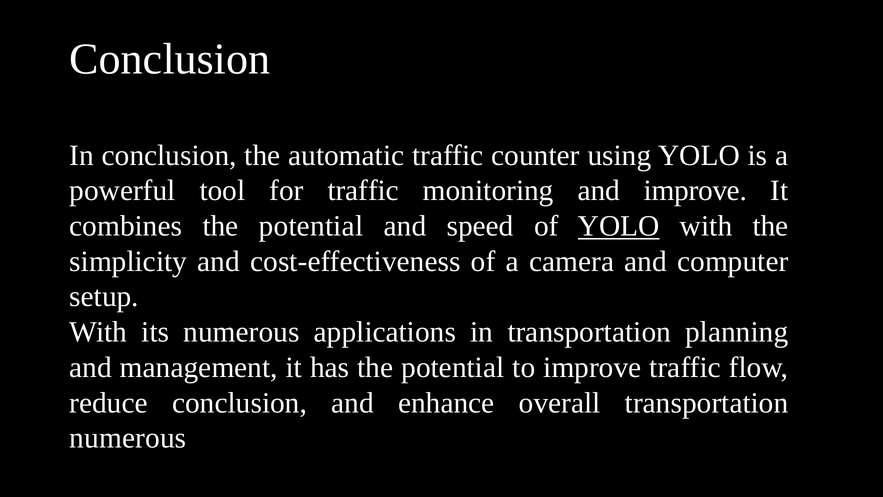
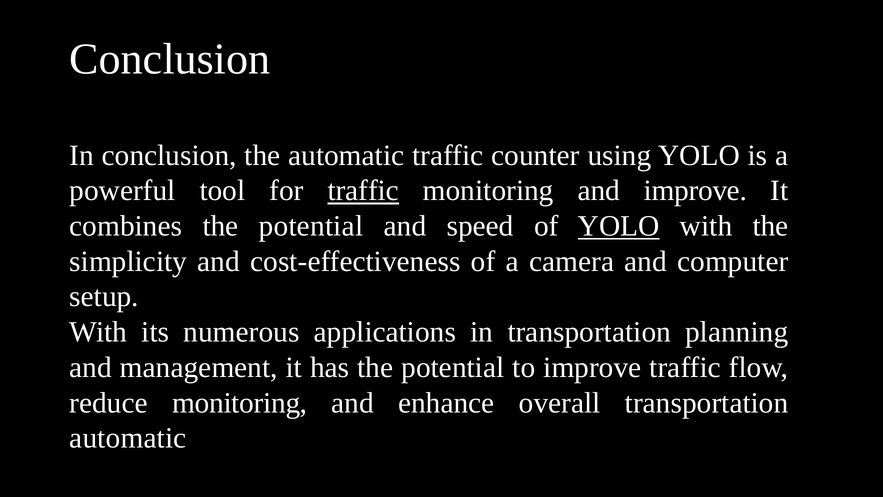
traffic underline: none -> present (363, 191)
reduce conclusion: conclusion -> monitoring (240, 403)
numerous: numerous -> automatic (128, 438)
